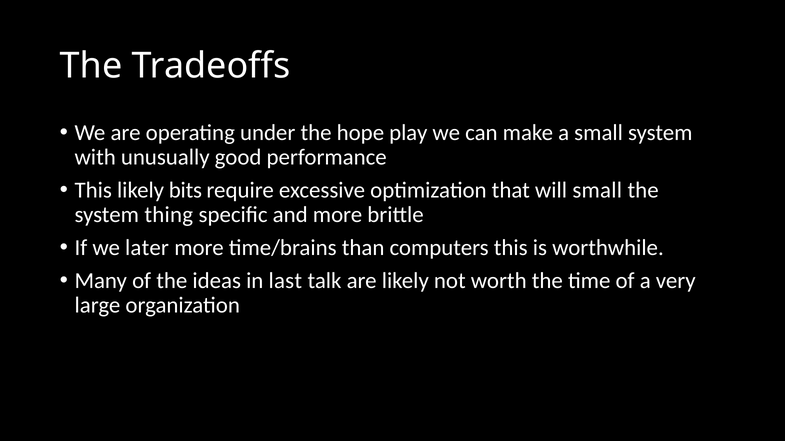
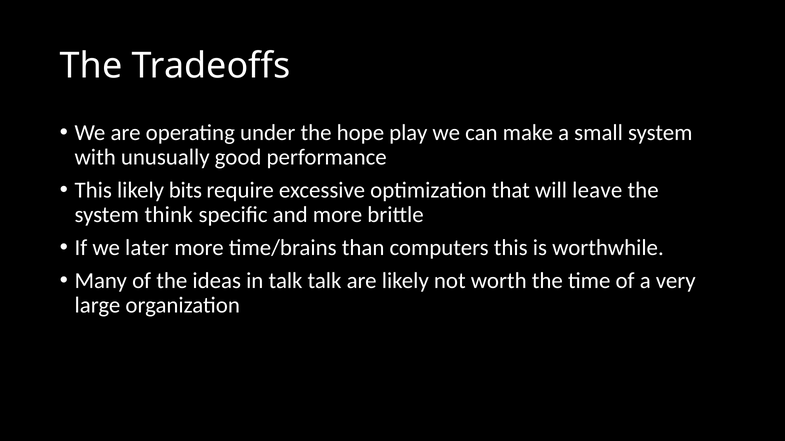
will small: small -> leave (597, 190)
thing: thing -> think (169, 215)
in last: last -> talk (285, 281)
